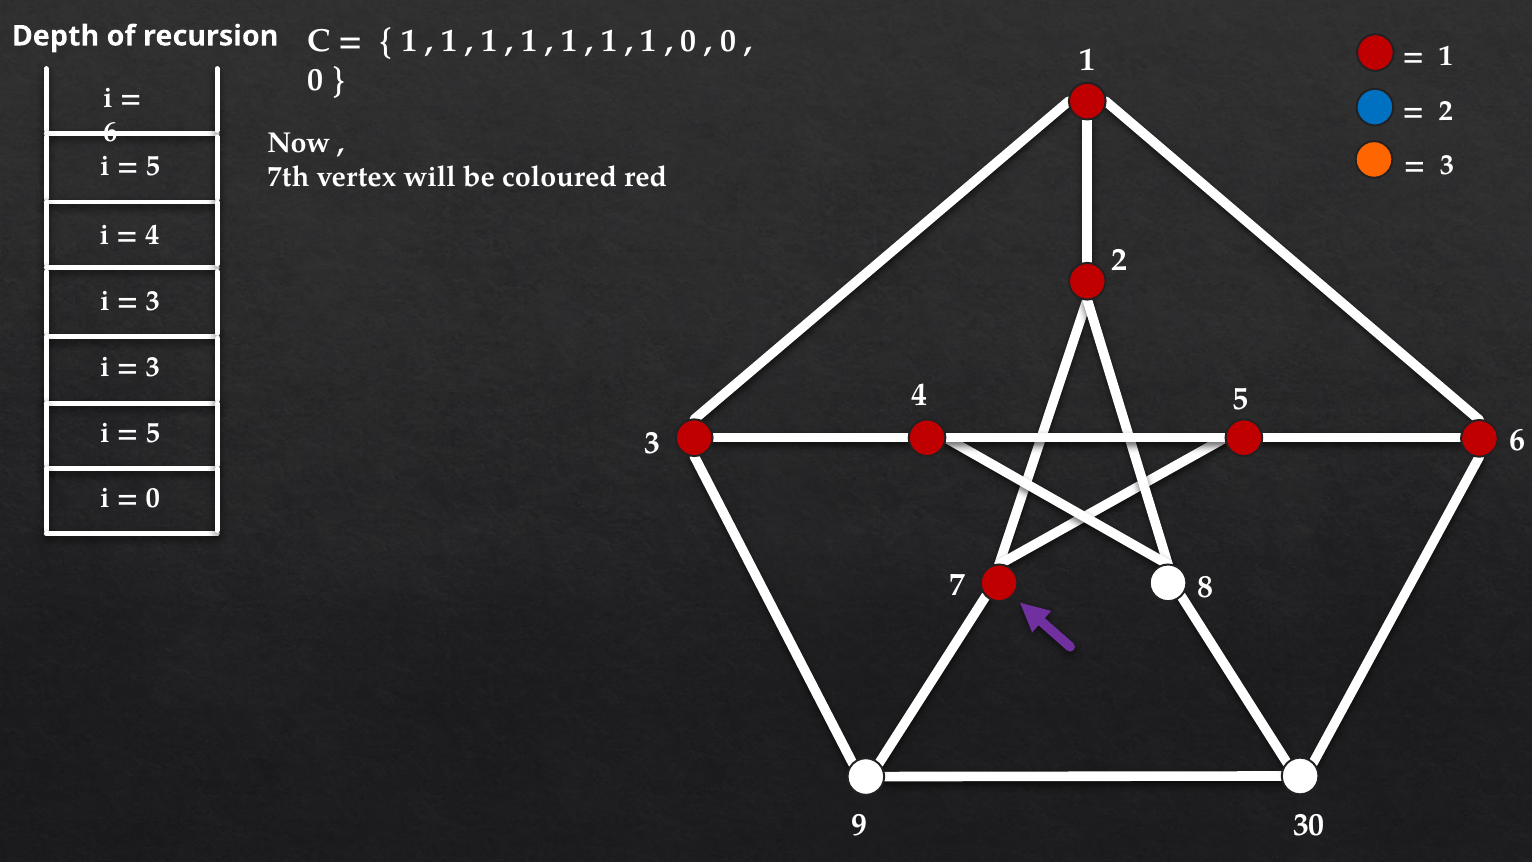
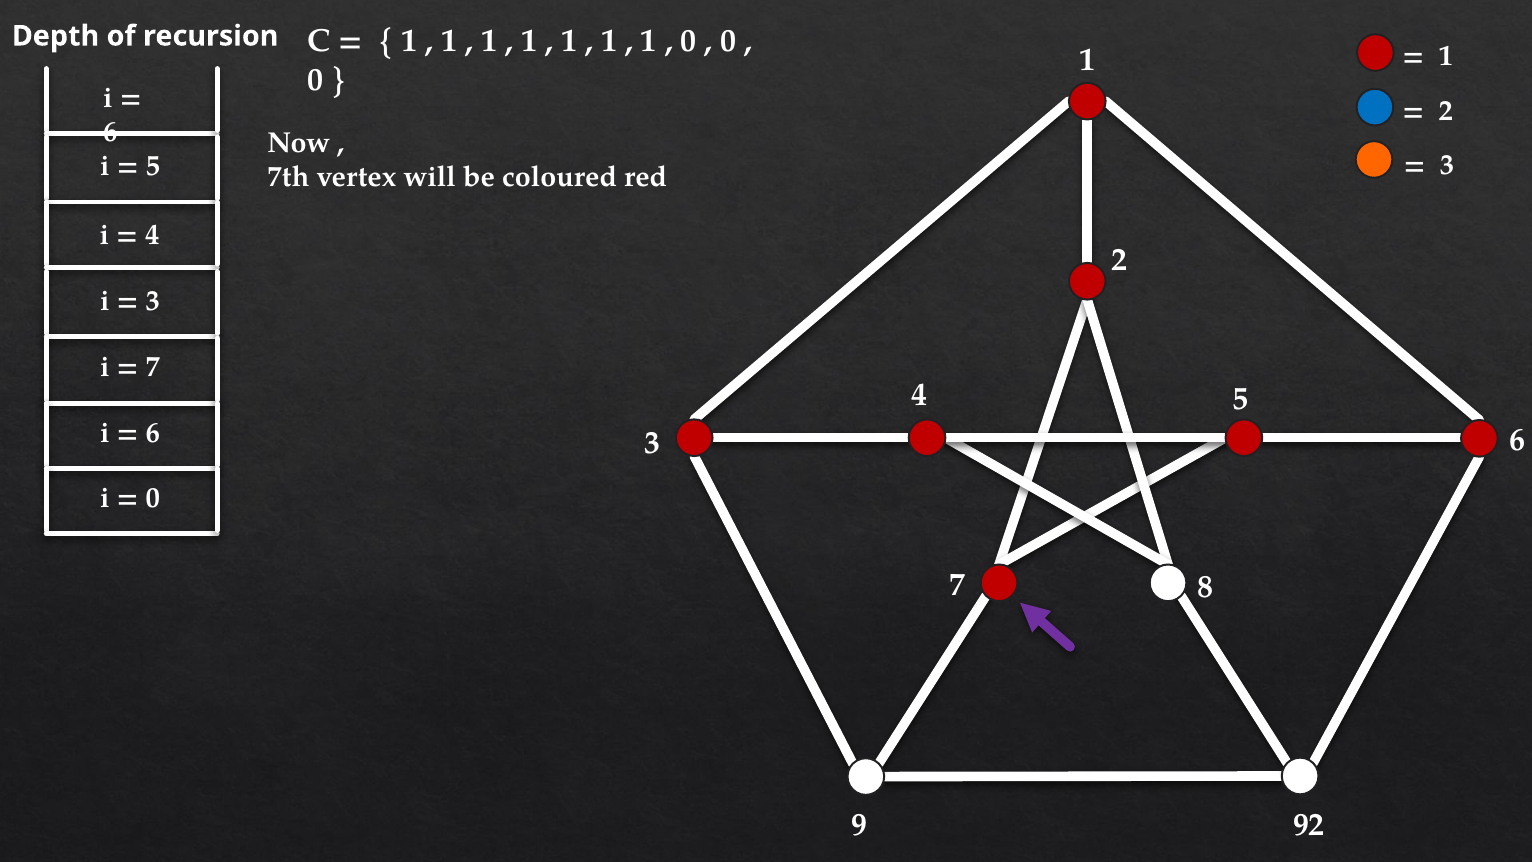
3: 3 -> 7 (153, 367)
5: 5 -> 6 (153, 433)
30: 30 -> 92 (1309, 824)
